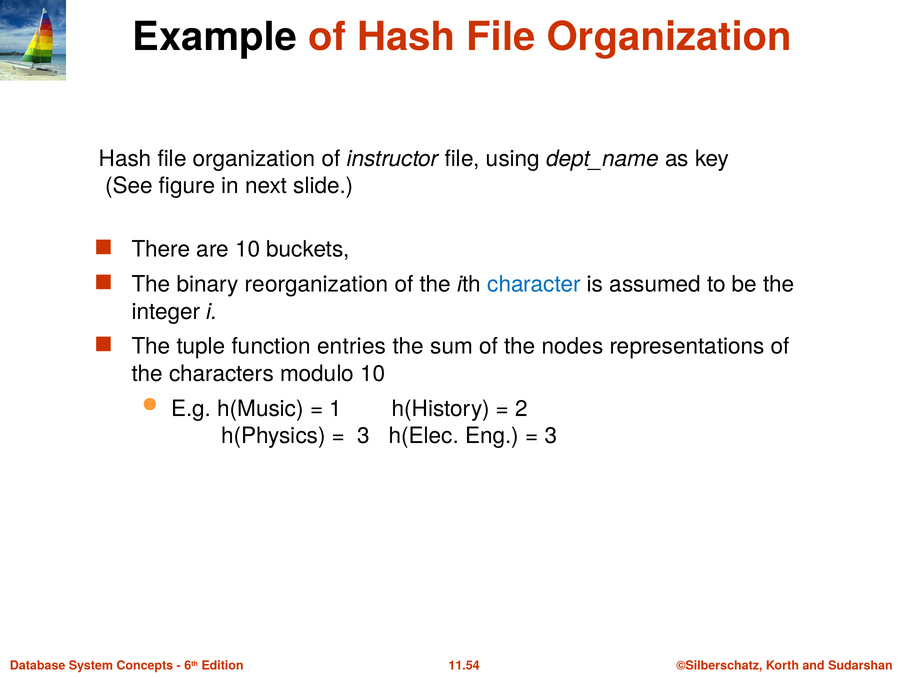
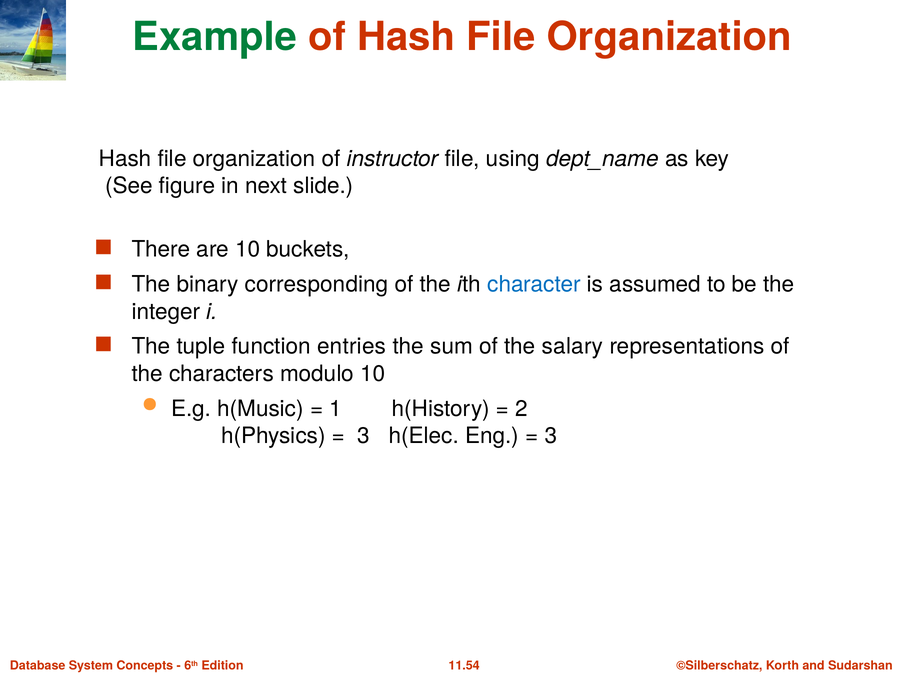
Example colour: black -> green (215, 37)
reorganization: reorganization -> corresponding (317, 284)
nodes: nodes -> salary (572, 346)
